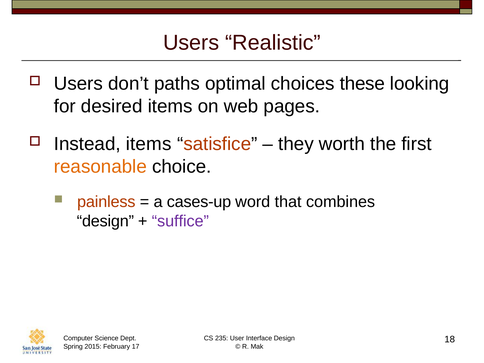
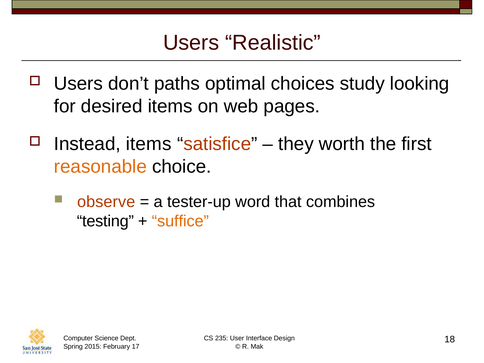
these: these -> study (362, 84)
painless: painless -> observe (106, 202)
cases-up: cases-up -> tester-up (199, 202)
design: design -> testing (105, 221)
suffice colour: purple -> orange (180, 221)
